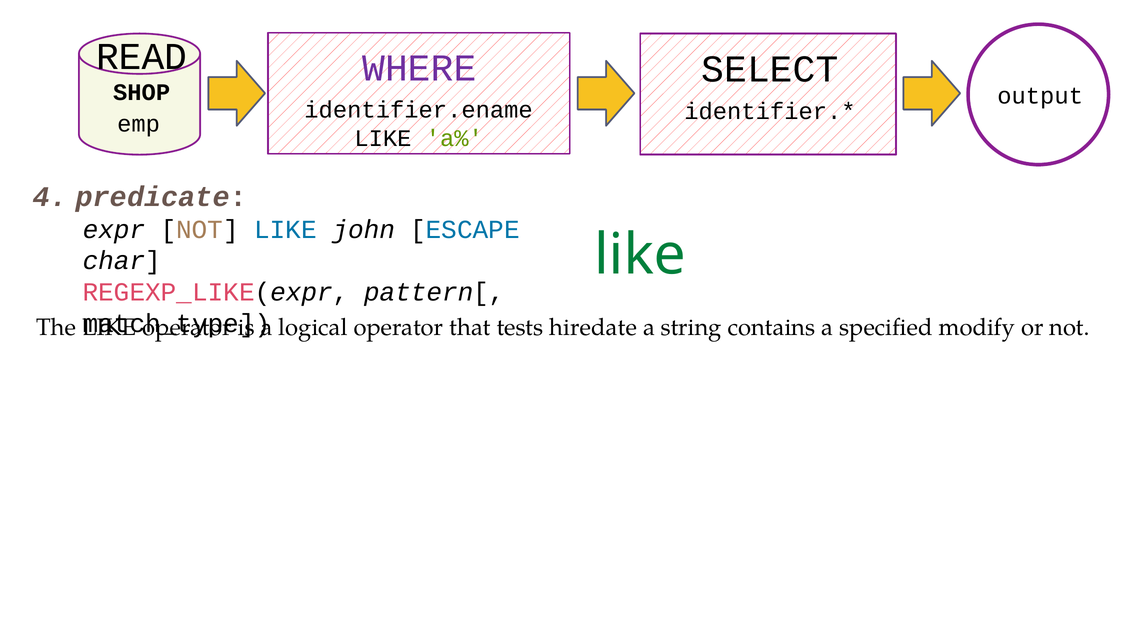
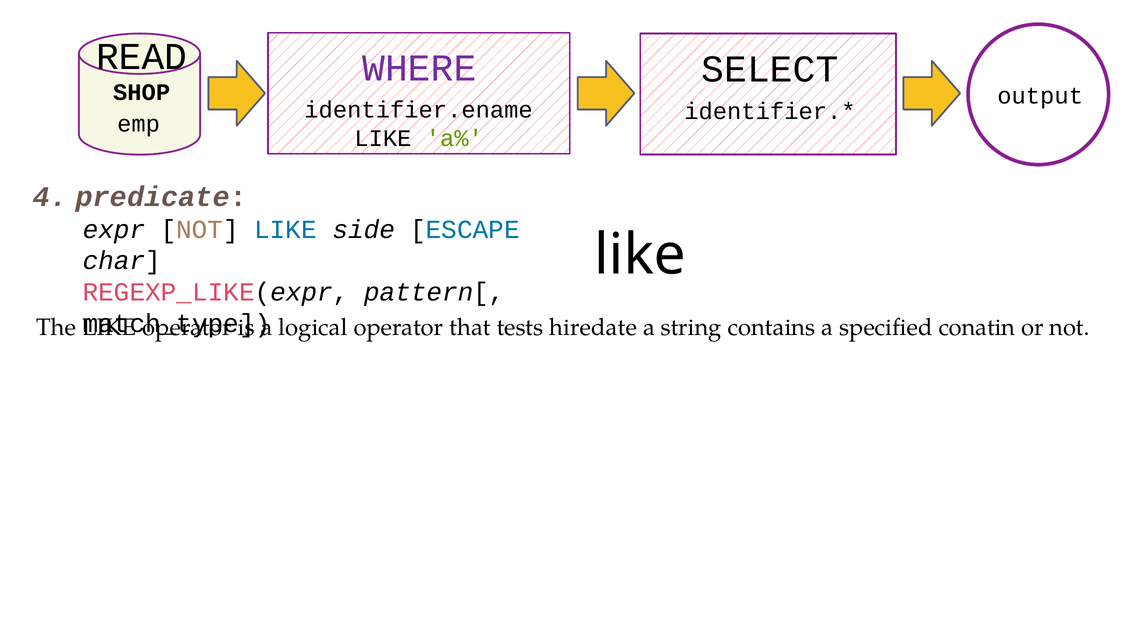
john: john -> side (364, 230)
like colour: green -> black (640, 255)
modify: modify -> conatin (977, 327)
